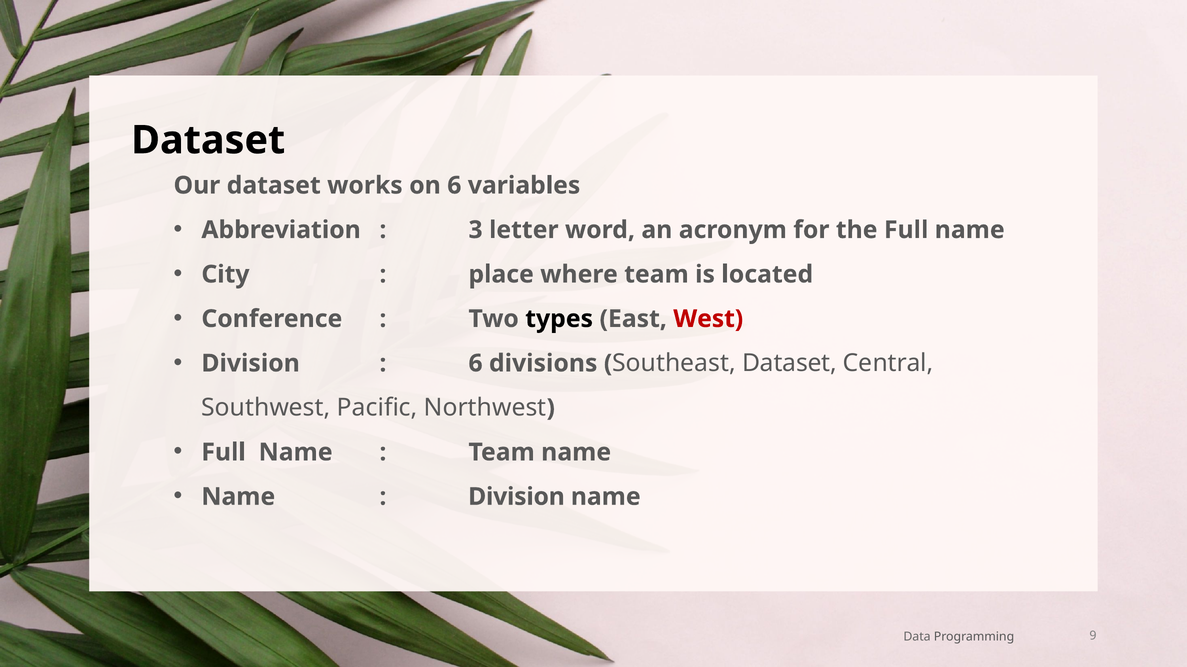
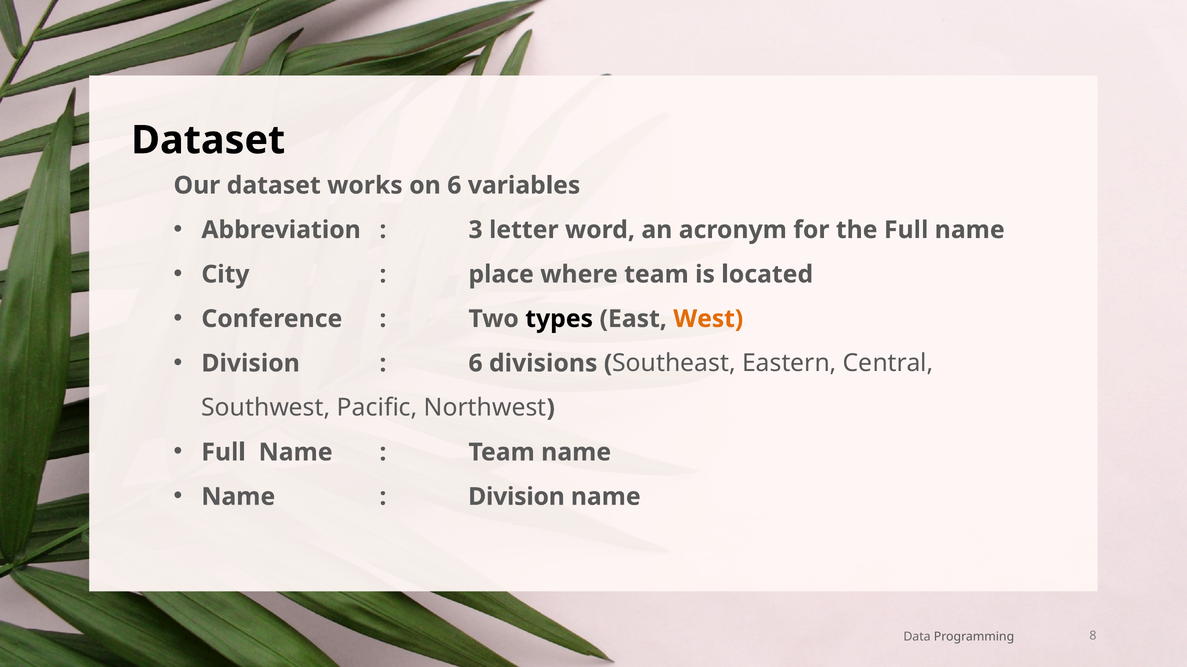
West colour: red -> orange (708, 319)
Southeast Dataset: Dataset -> Eastern (789, 364)
9: 9 -> 8 (1093, 636)
